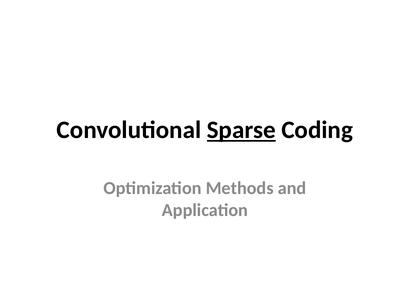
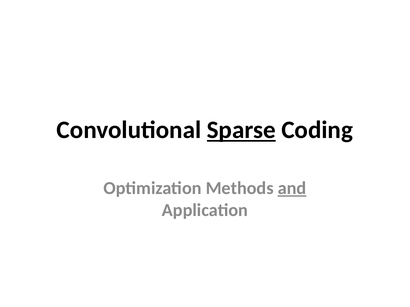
and underline: none -> present (292, 189)
